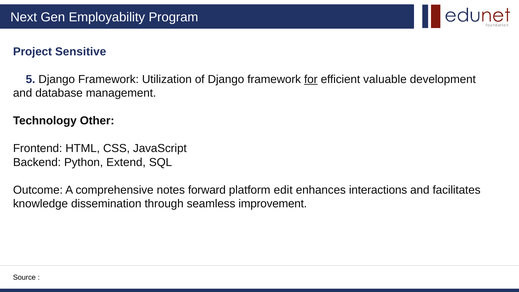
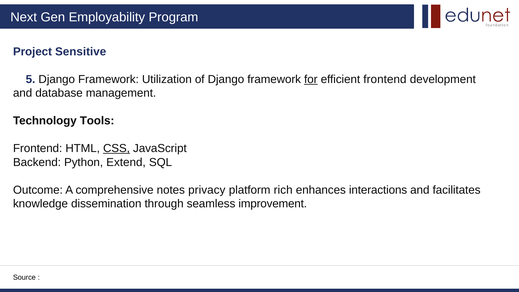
efficient valuable: valuable -> frontend (385, 79)
Other: Other -> Tools (97, 121)
CSS underline: none -> present (117, 148)
forward: forward -> privacy (207, 190)
edit: edit -> rich (283, 190)
